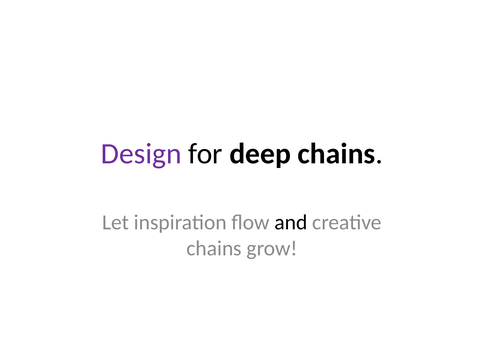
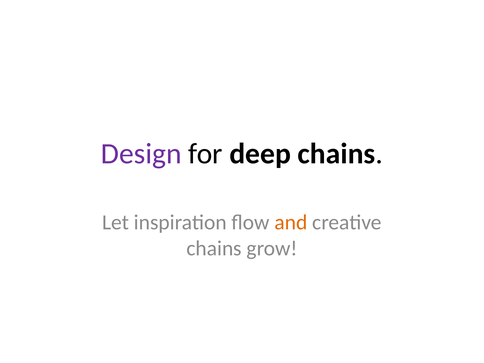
and colour: black -> orange (291, 223)
